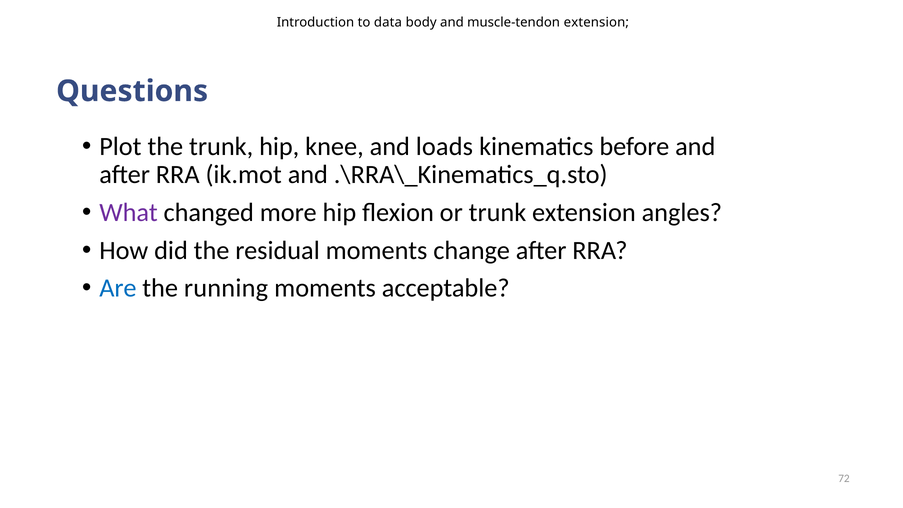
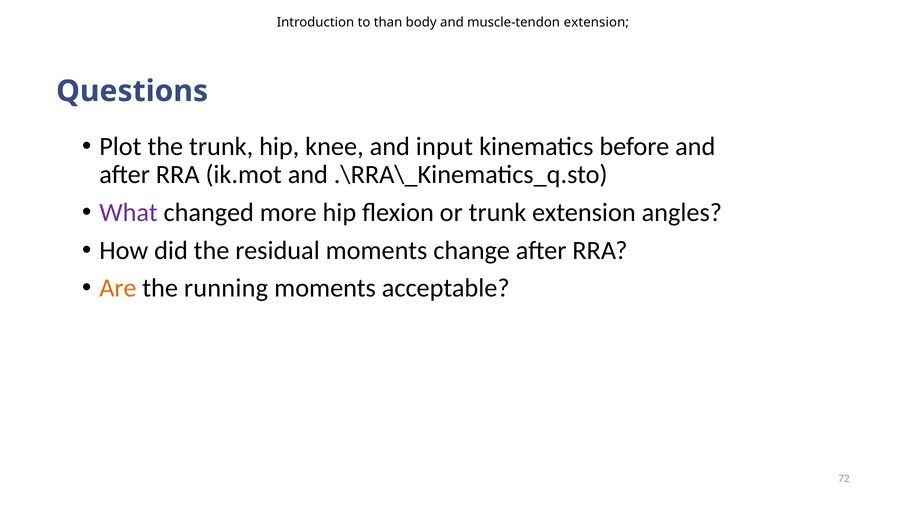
data: data -> than (388, 22)
loads: loads -> input (444, 146)
Are colour: blue -> orange (118, 288)
